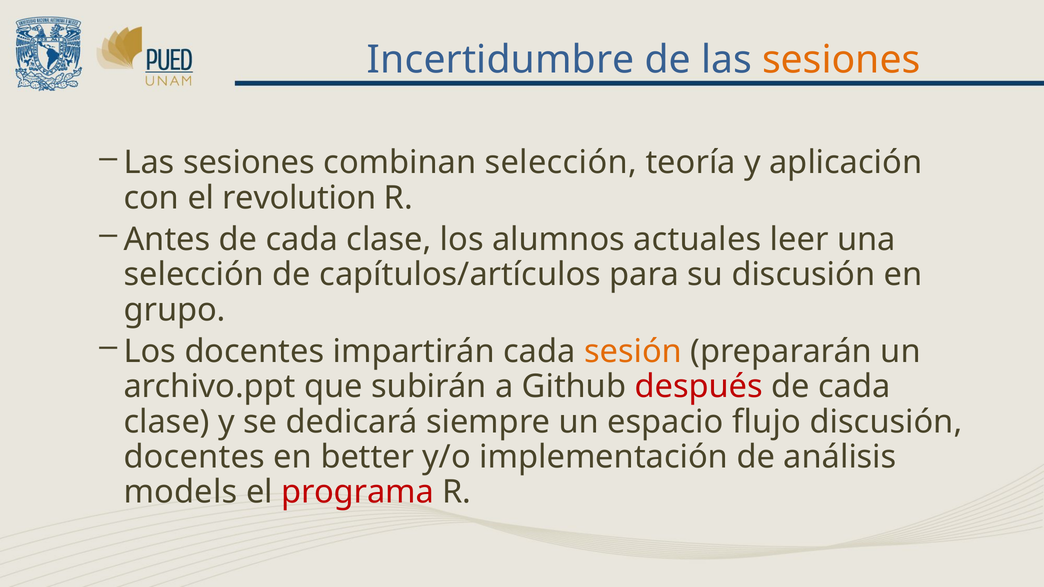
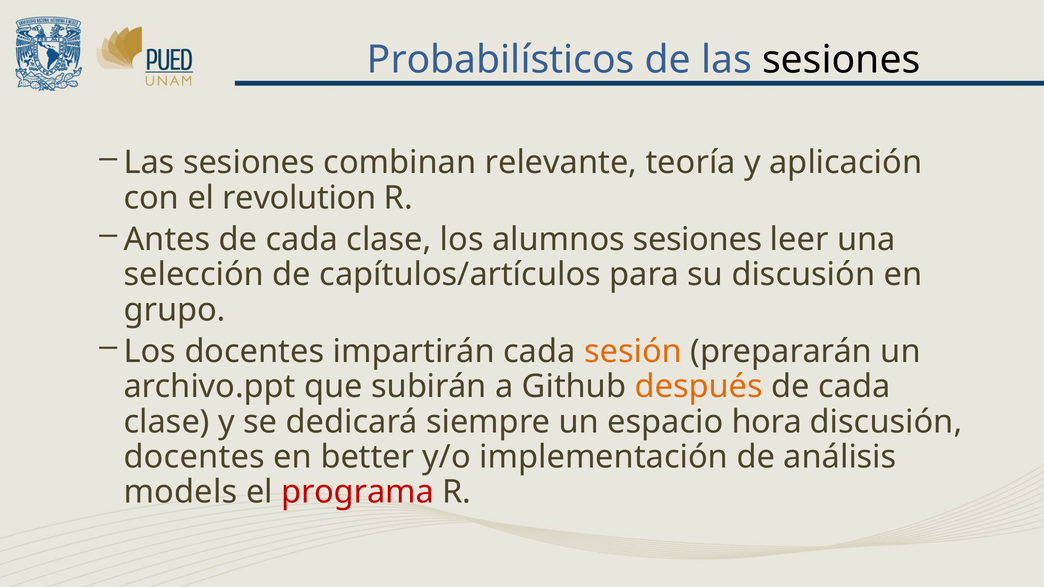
Incertidumbre: Incertidumbre -> Probabilísticos (501, 60)
sesiones colour: orange -> black (841, 60)
combinan selección: selección -> relevante (561, 163)
alumnos actuales: actuales -> sesiones (698, 240)
después colour: red -> orange (699, 387)
flujo: flujo -> hora (767, 422)
